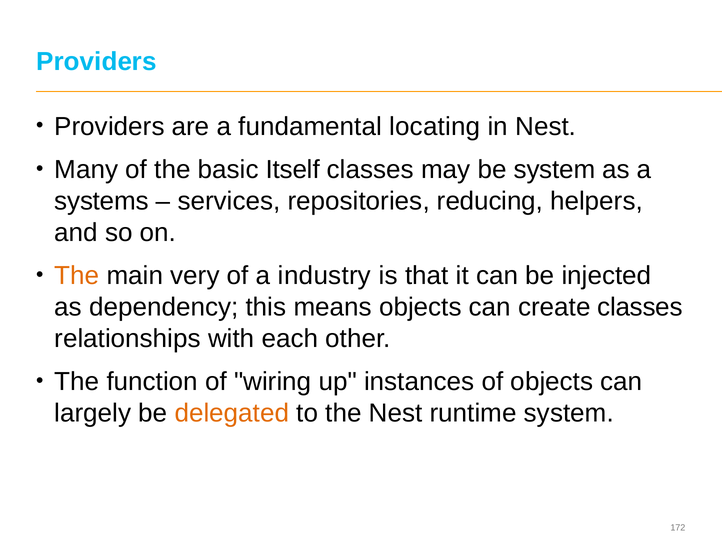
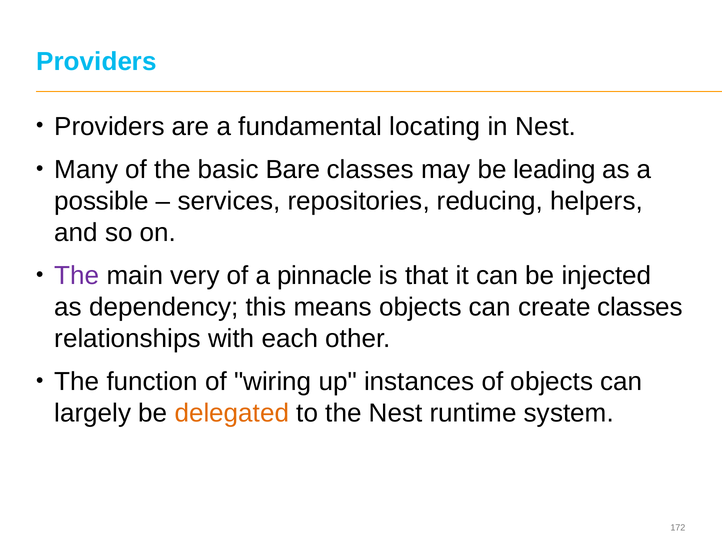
Itself: Itself -> Bare (293, 170)
be system: system -> leading (555, 170)
systems: systems -> possible (102, 201)
The colour: orange -> purple (77, 276)
industry: industry -> pinnacle (325, 276)
